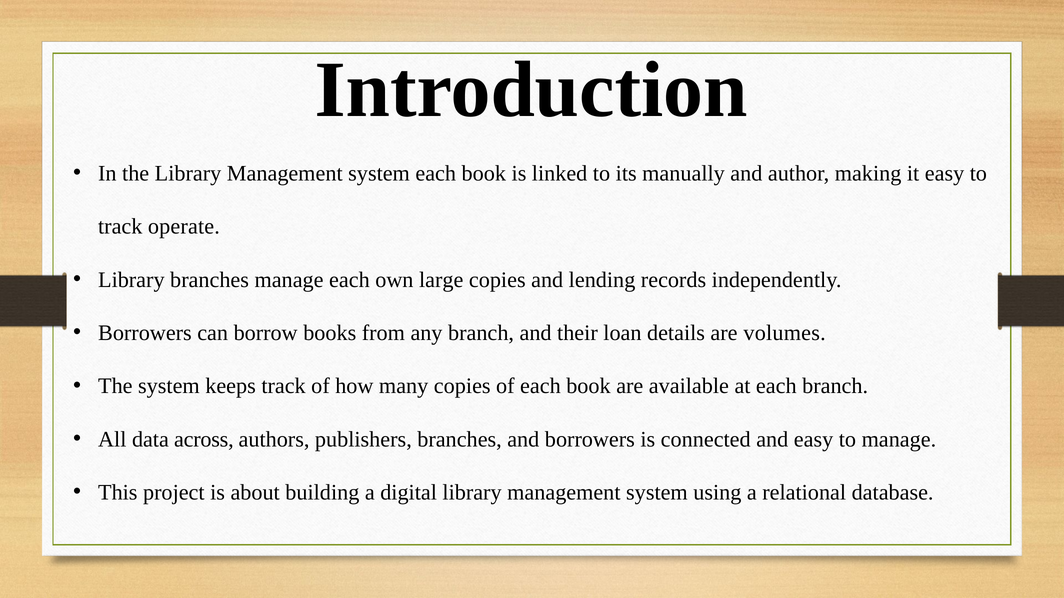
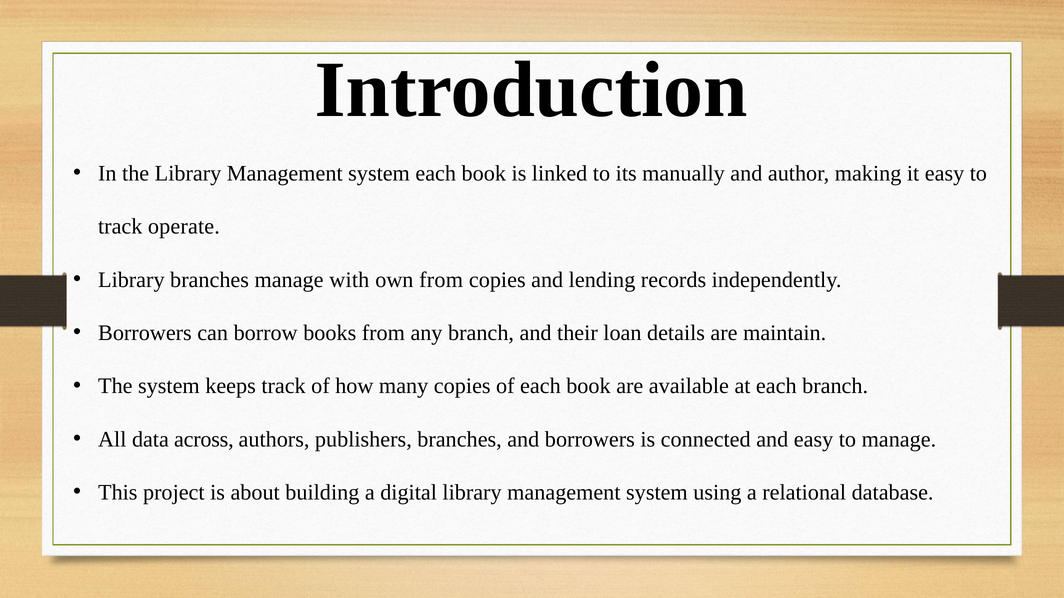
manage each: each -> with (349, 280)
own large: large -> from (441, 280)
volumes: volumes -> maintain (785, 333)
